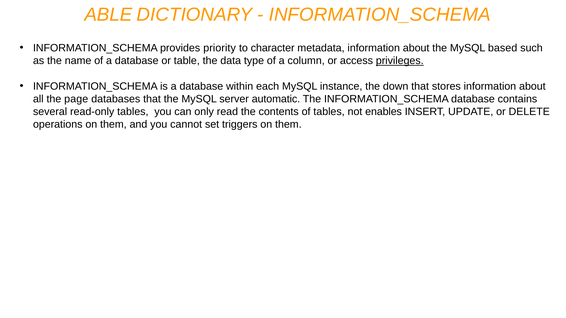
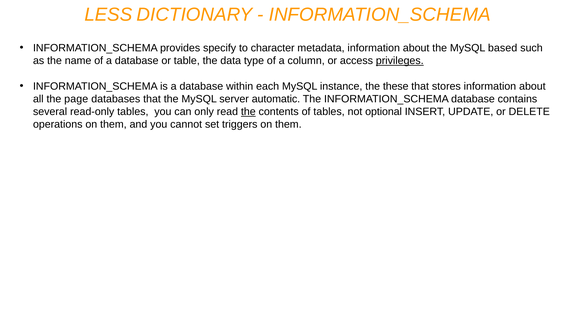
ABLE: ABLE -> LESS (108, 15)
priority: priority -> specify (220, 48)
down: down -> these (396, 86)
the underline: none -> present (248, 112)
enables: enables -> optional (384, 112)
